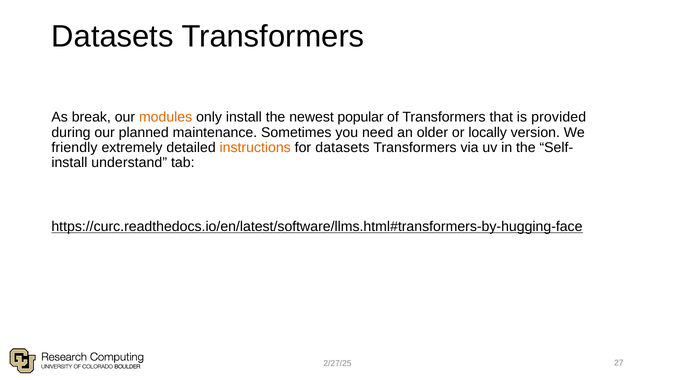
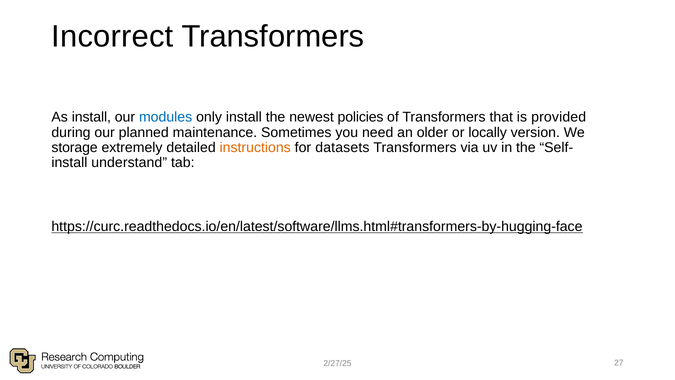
Datasets: Datasets -> Incorrect (112, 36)
As break: break -> install (91, 117)
modules colour: orange -> blue (166, 117)
popular: popular -> policies (361, 117)
friendly: friendly -> storage (75, 147)
